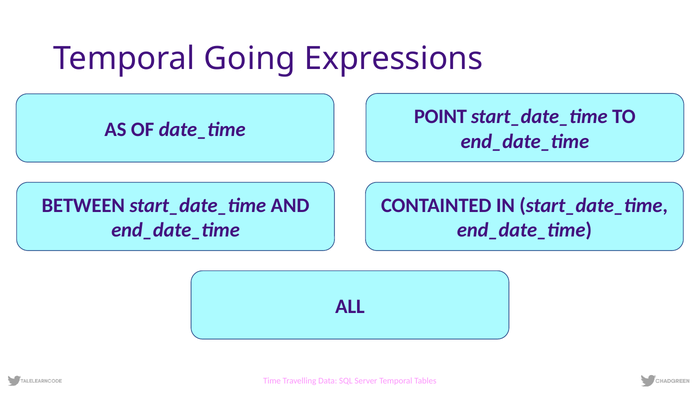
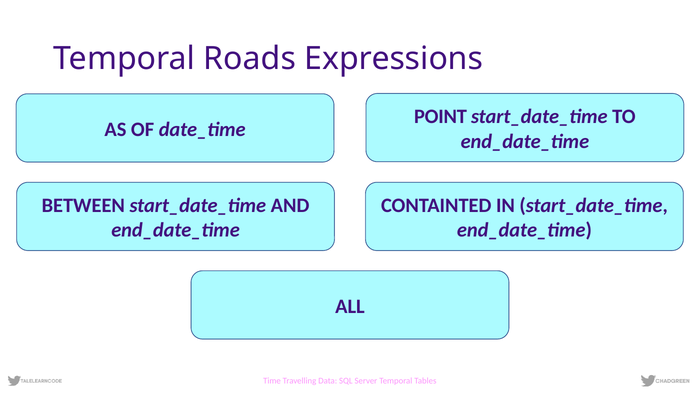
Going: Going -> Roads (250, 59)
